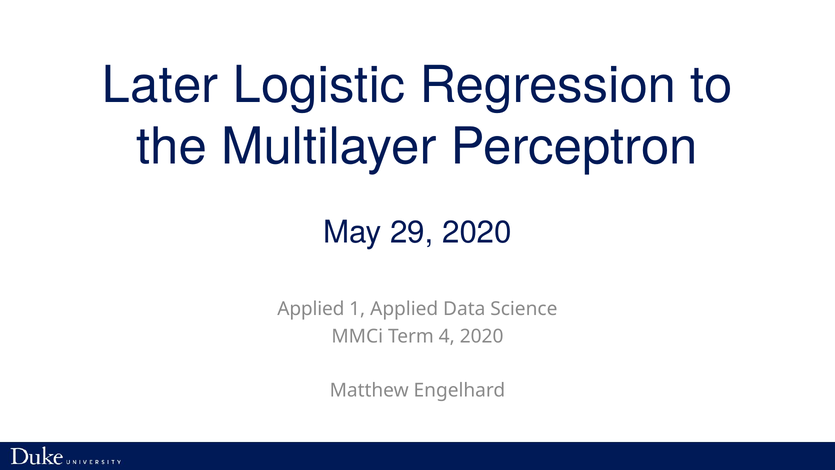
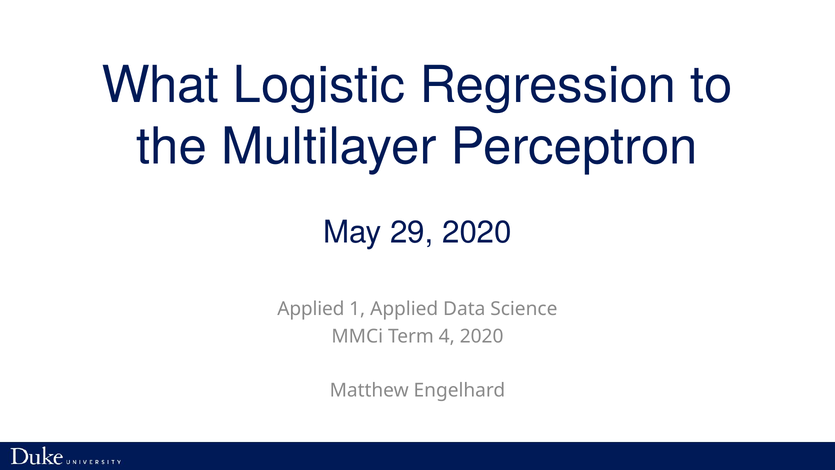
Later: Later -> What (160, 86)
